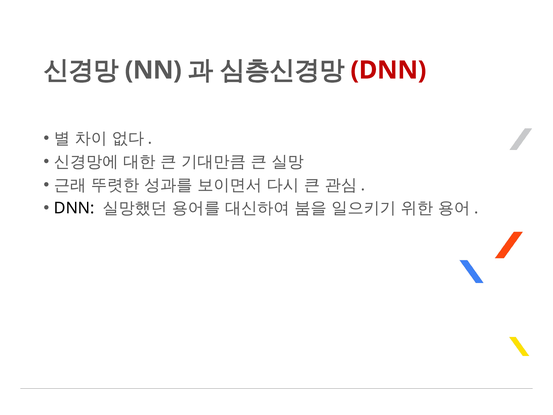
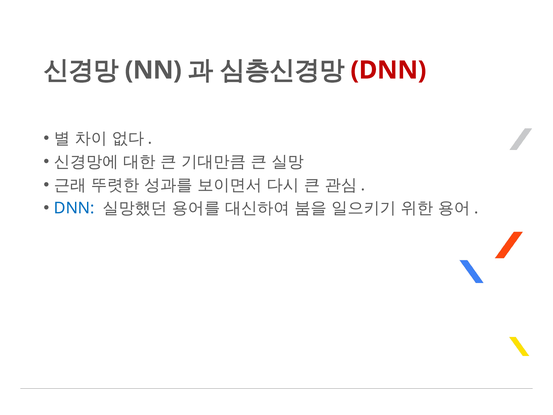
DNN colour: black -> blue (74, 208)
